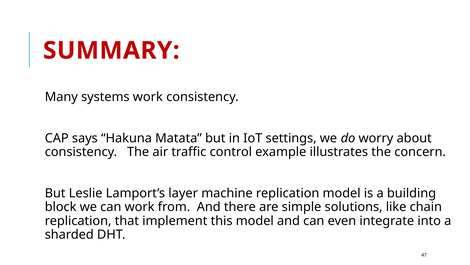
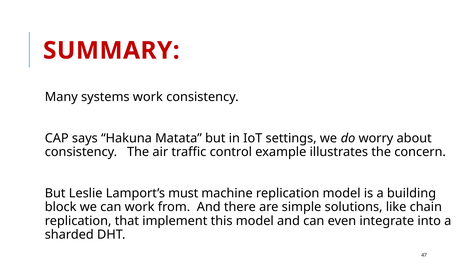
layer: layer -> must (183, 193)
